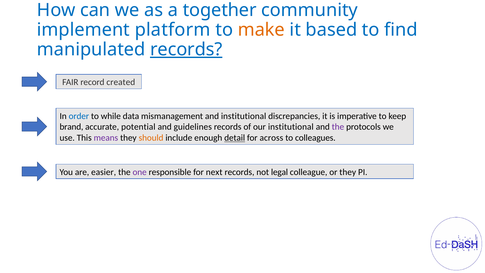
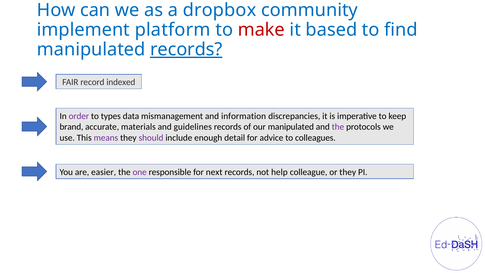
together: together -> dropbox (220, 10)
make colour: orange -> red (261, 30)
created: created -> indexed (121, 82)
order colour: blue -> purple (79, 116)
while: while -> types (111, 116)
and institutional: institutional -> information (244, 116)
potential: potential -> materials (138, 127)
our institutional: institutional -> manipulated (291, 127)
should colour: orange -> purple (151, 138)
detail underline: present -> none (235, 138)
across: across -> advice (271, 138)
legal: legal -> help (279, 172)
